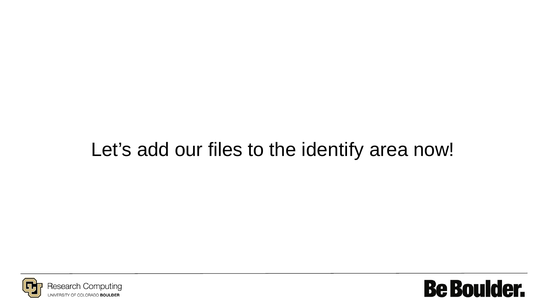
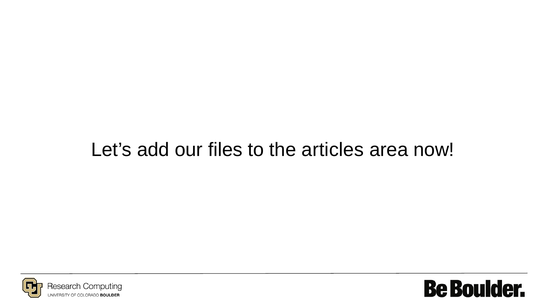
identify: identify -> articles (333, 150)
